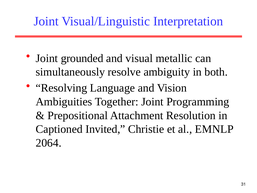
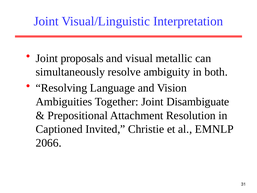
grounded: grounded -> proposals (82, 58)
Programming: Programming -> Disambiguate (198, 102)
2064: 2064 -> 2066 (49, 143)
